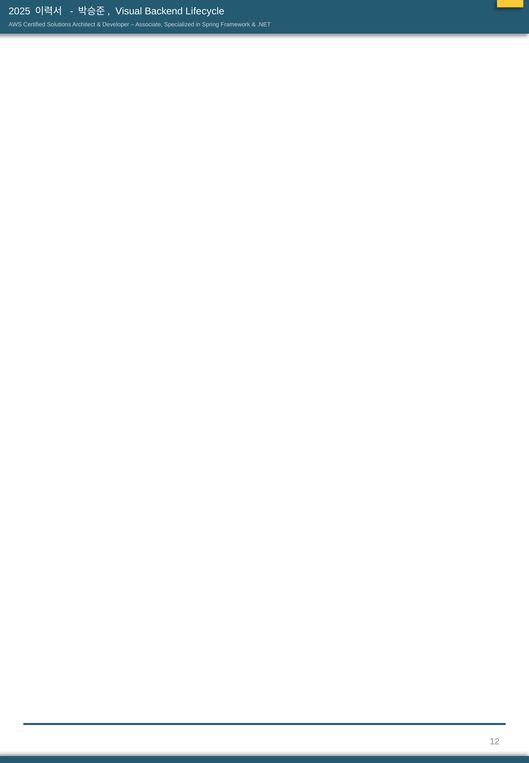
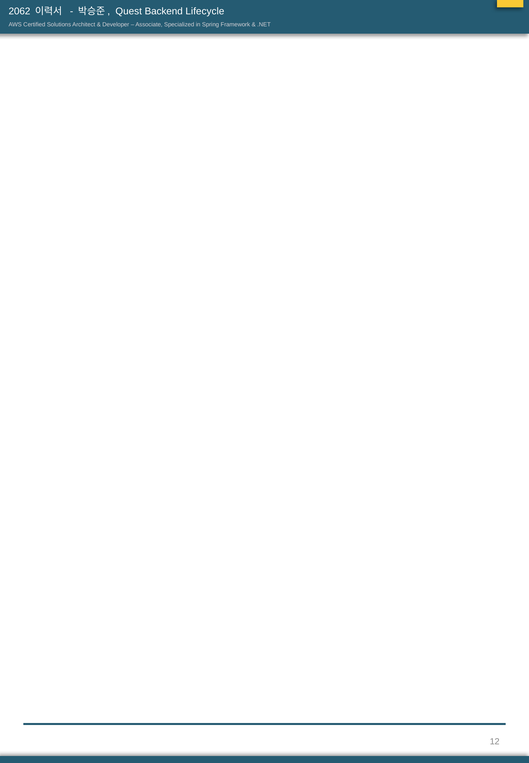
2025: 2025 -> 2062 (19, 11)
Visual: Visual -> Quest (129, 11)
